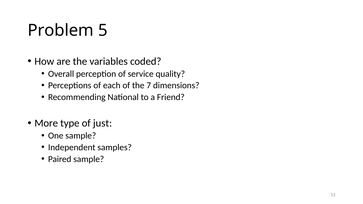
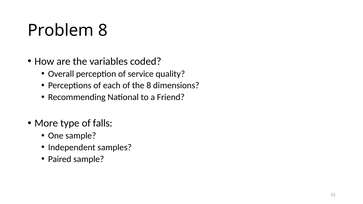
Problem 5: 5 -> 8 (103, 30)
the 7: 7 -> 8 (149, 86)
just: just -> falls (103, 123)
